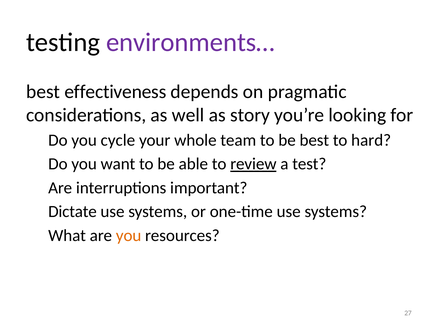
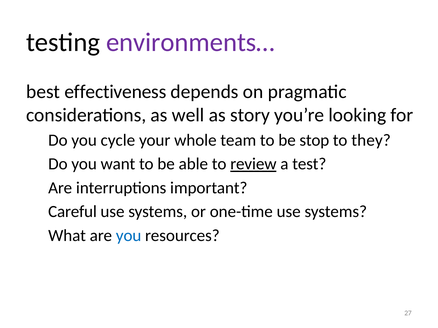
be best: best -> stop (314, 140)
hard: hard -> they (371, 140)
Dictate: Dictate -> Careful (72, 212)
you colour: orange -> blue (129, 236)
